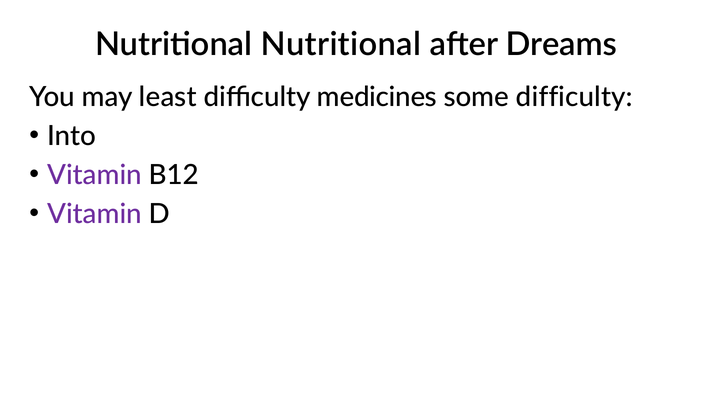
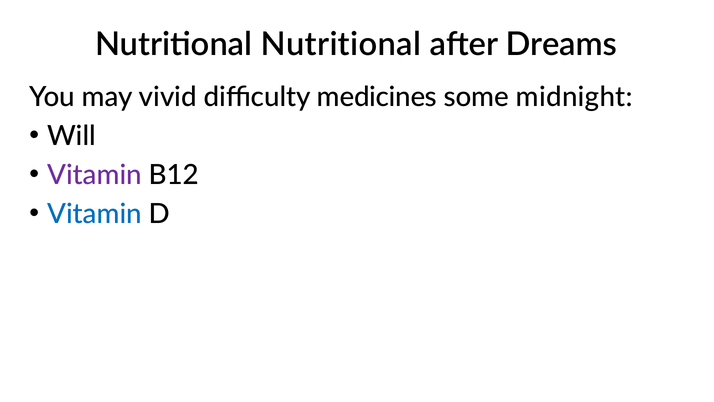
least: least -> vivid (168, 97)
some difficulty: difficulty -> midnight (574, 97)
Into: Into -> Will (71, 136)
Vitamin colour: purple -> blue (94, 214)
